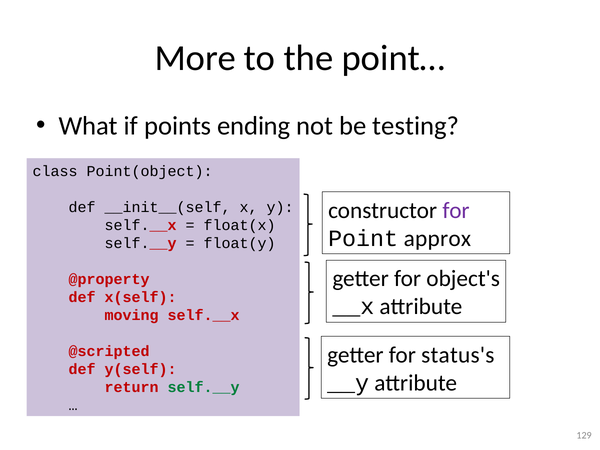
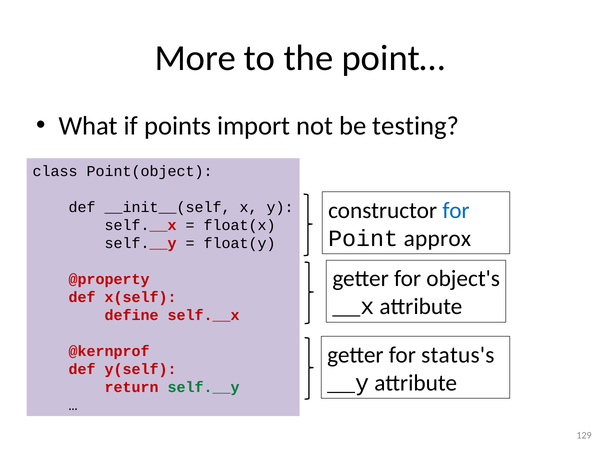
ending: ending -> import (254, 126)
for colour: purple -> blue (456, 211)
moving: moving -> define (132, 315)
@scripted: @scripted -> @kernprof (109, 351)
